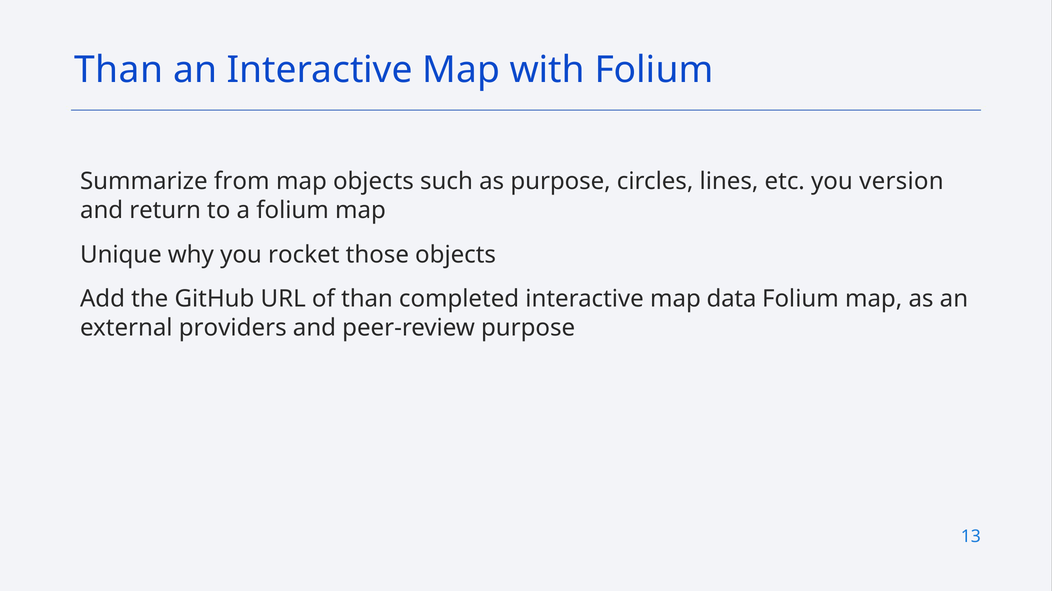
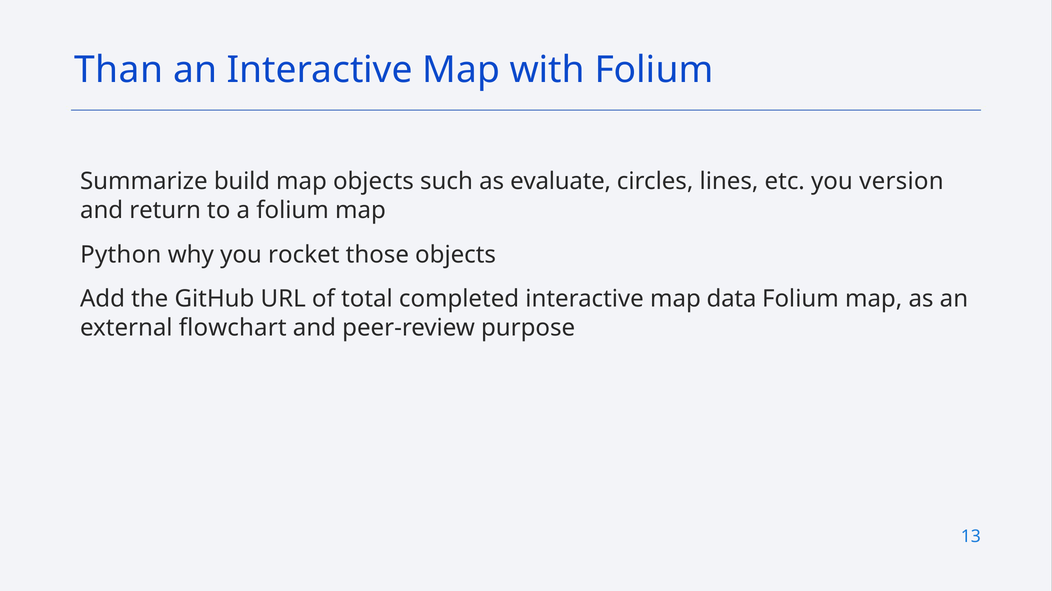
from: from -> build (242, 182)
as purpose: purpose -> evaluate (561, 182)
Unique: Unique -> Python (121, 255)
of than: than -> total (367, 299)
providers: providers -> flowchart (233, 328)
